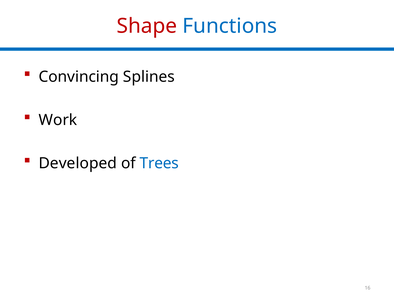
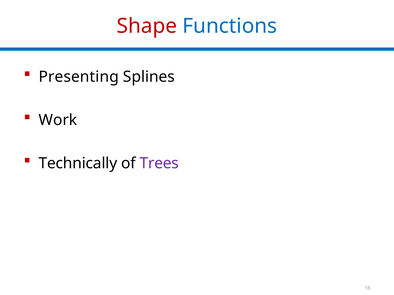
Convincing: Convincing -> Presenting (79, 77)
Developed: Developed -> Technically (78, 163)
Trees colour: blue -> purple (159, 163)
